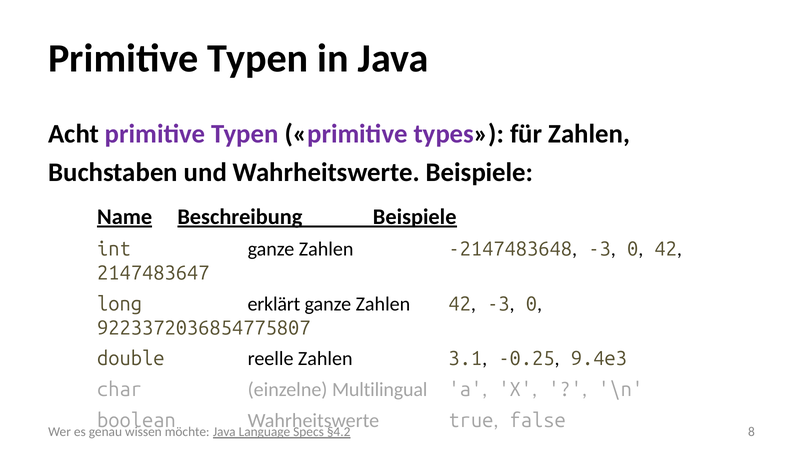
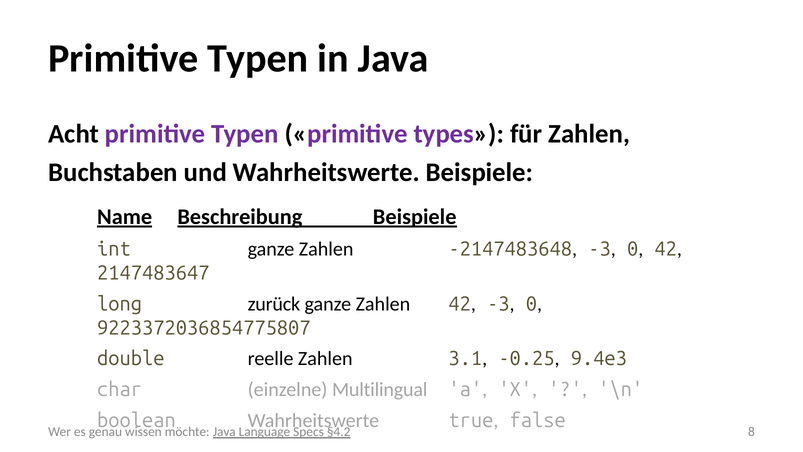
erklärt: erklärt -> zurück (274, 304)
